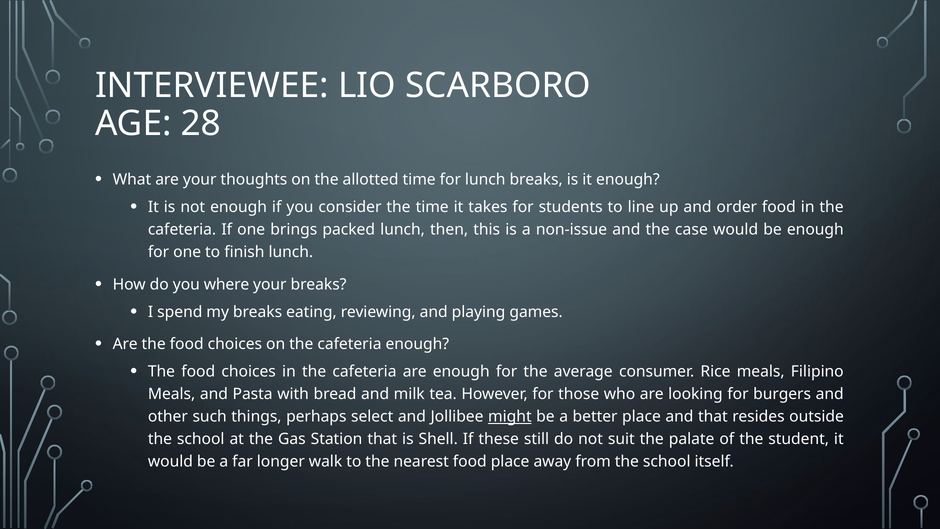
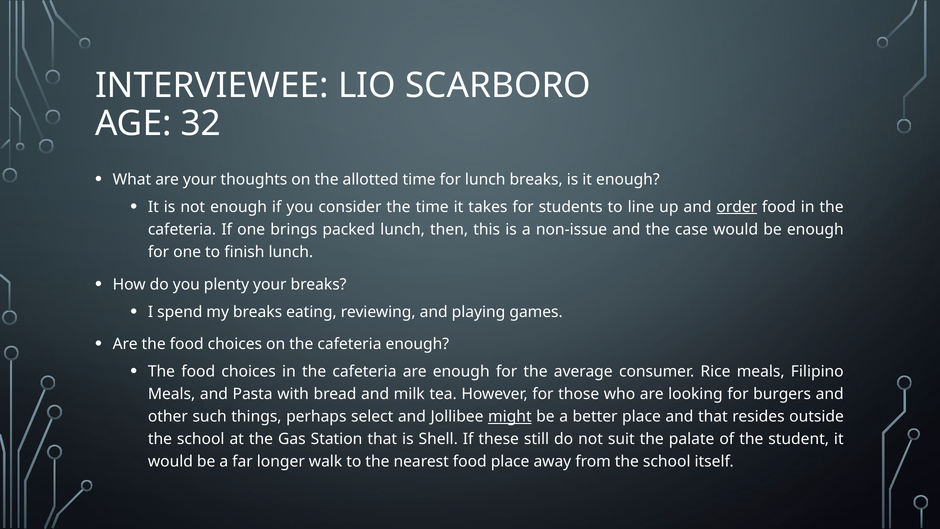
28: 28 -> 32 (201, 123)
order underline: none -> present (737, 207)
where: where -> plenty (227, 284)
